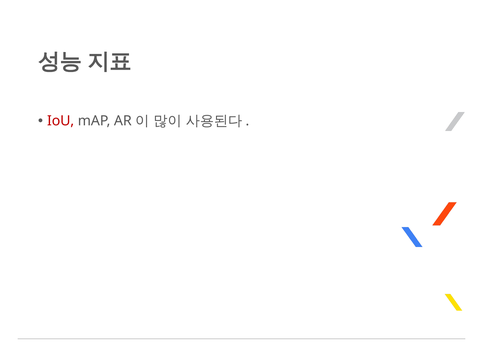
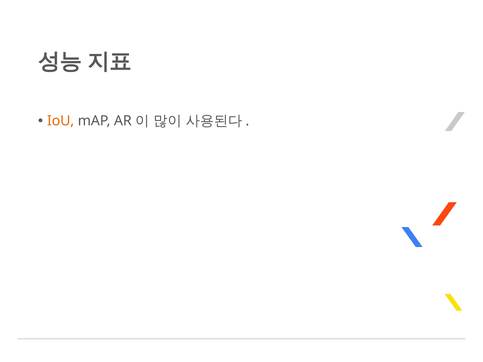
IoU colour: red -> orange (61, 121)
